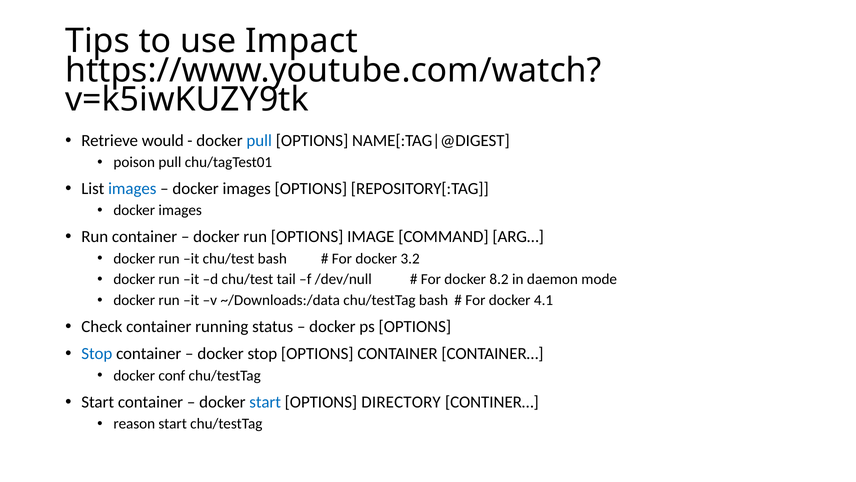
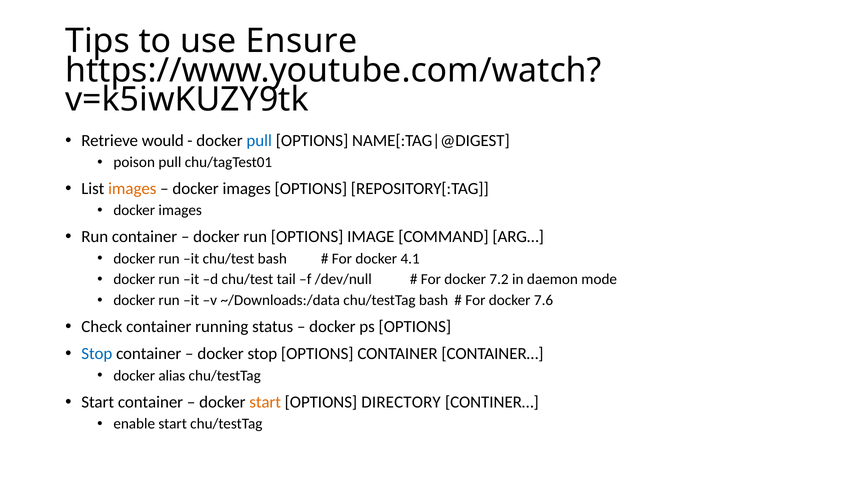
Impact: Impact -> Ensure (301, 41)
images colour: blue -> orange (132, 188)
3.2: 3.2 -> 4.1 (410, 258)
8.2: 8.2 -> 7.2 (499, 279)
4.1: 4.1 -> 7.6 (544, 300)
conf: conf -> alias (172, 375)
start colour: blue -> orange (265, 401)
reason: reason -> enable (134, 423)
